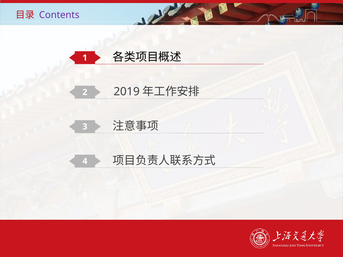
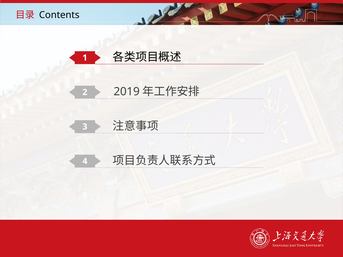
Contents colour: purple -> black (59, 15)
